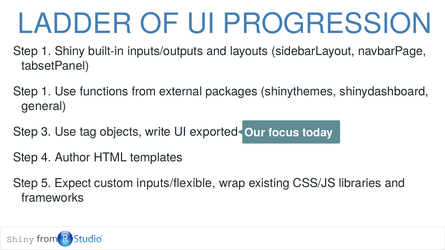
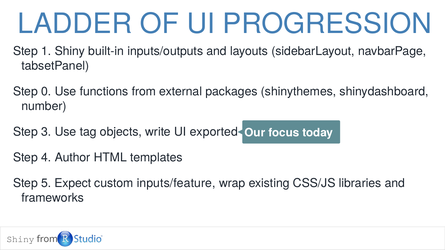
1: 1 -> 0 (46, 92)
general: general -> number (44, 106)
inputs/flexible: inputs/flexible -> inputs/feature (176, 183)
